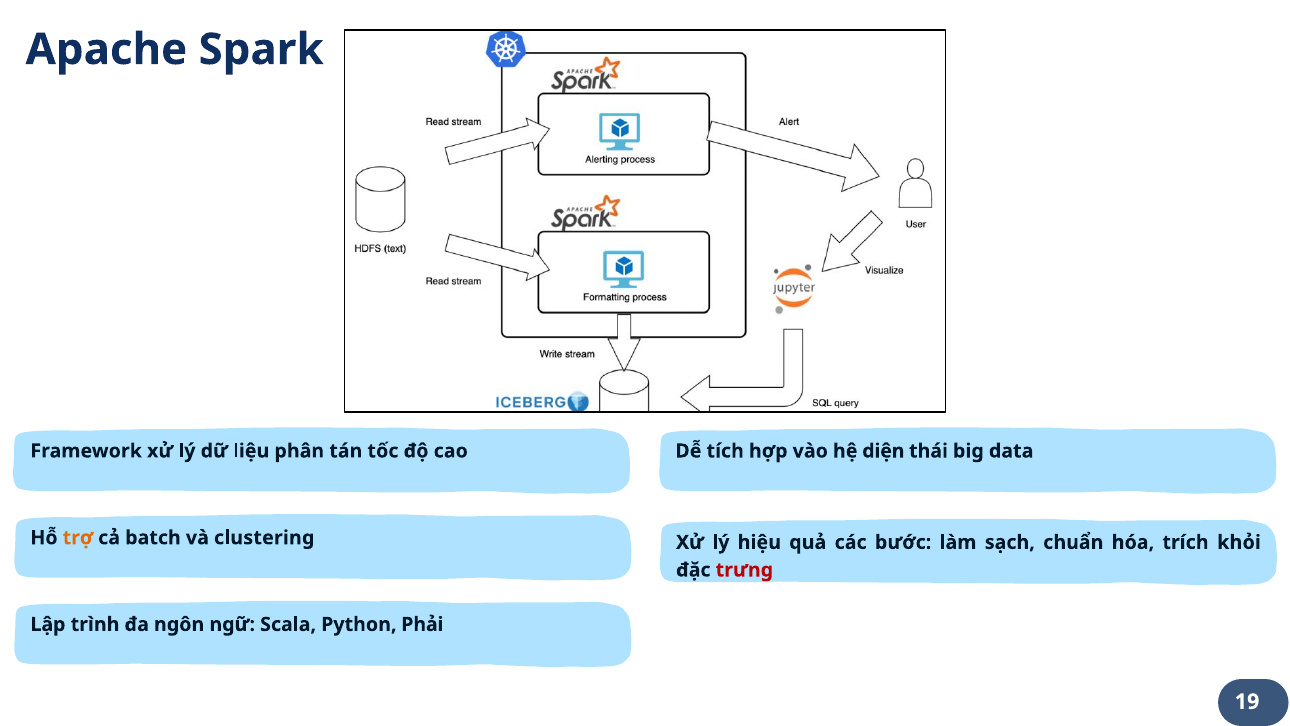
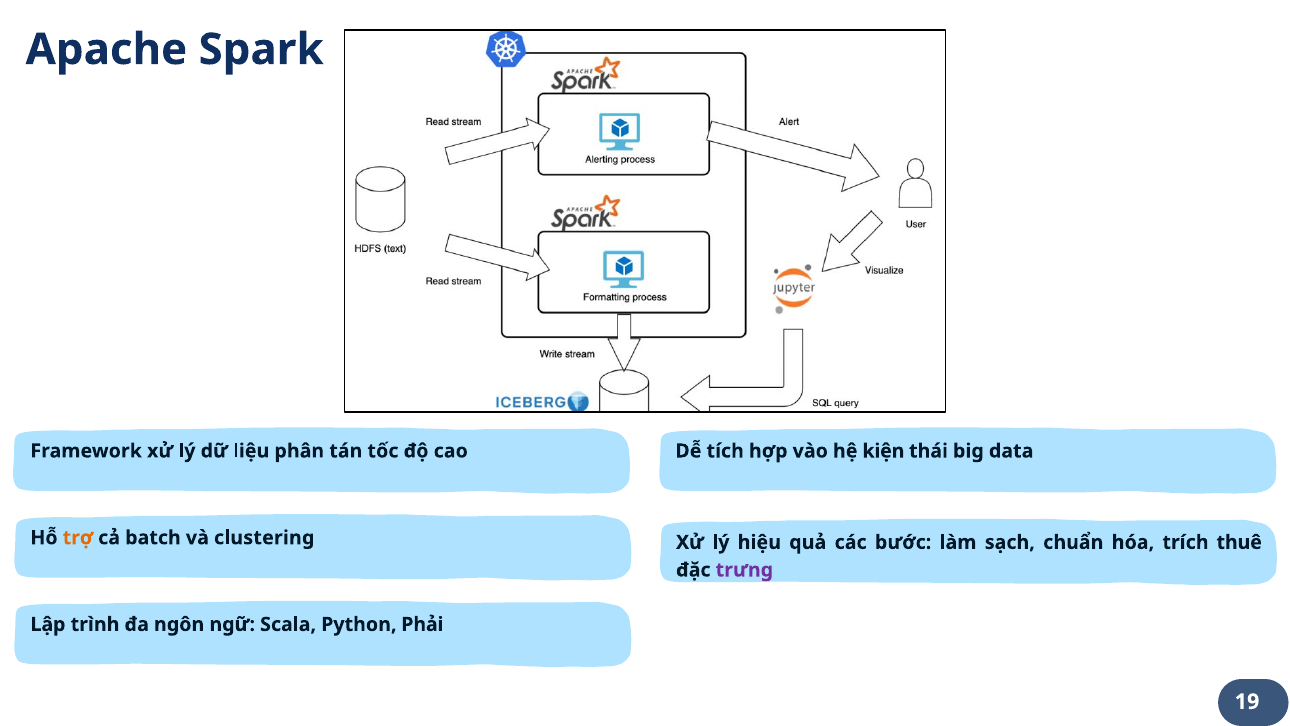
diện: diện -> kiện (883, 451)
khỏi: khỏi -> thuê (1239, 542)
trưng colour: red -> purple (744, 570)
